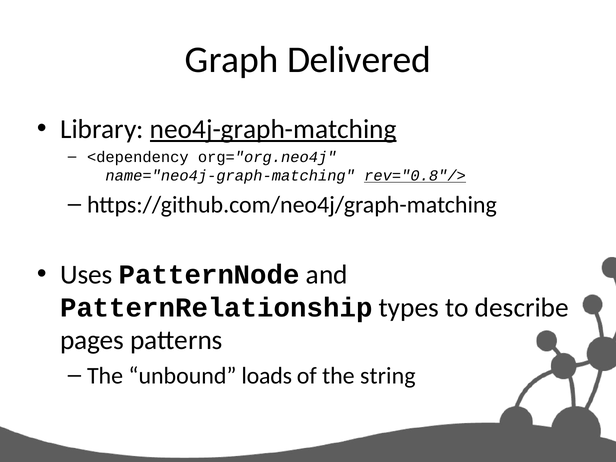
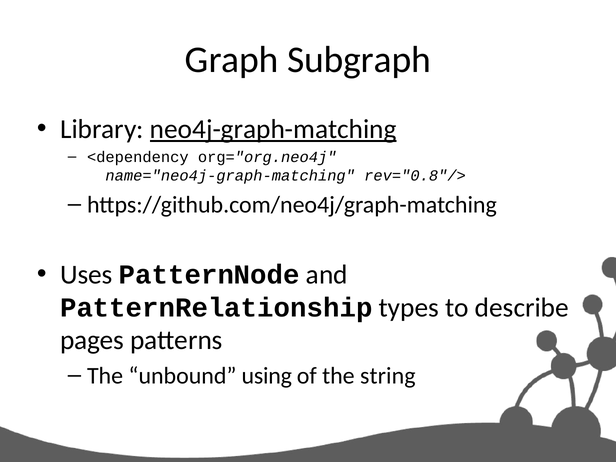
Delivered: Delivered -> Subgraph (359, 60)
rev="0.8"/> underline: present -> none (415, 176)
loads: loads -> using (267, 376)
